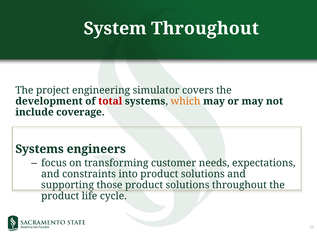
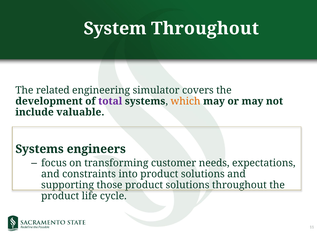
project: project -> related (53, 90)
total colour: red -> purple (110, 101)
coverage: coverage -> valuable (80, 112)
